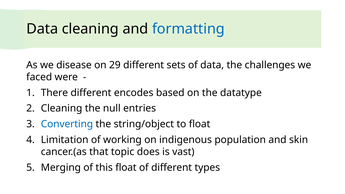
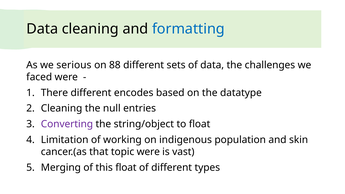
disease: disease -> serious (74, 65)
29: 29 -> 88 (115, 65)
Converting colour: blue -> purple (67, 124)
topic does: does -> were (148, 152)
